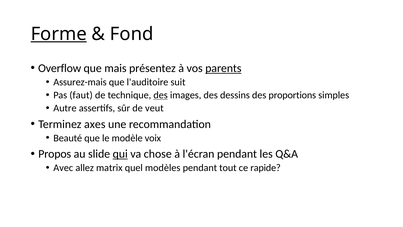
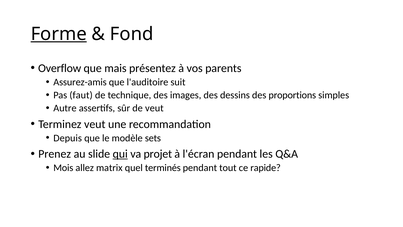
parents underline: present -> none (223, 68)
Assurez-mais: Assurez-mais -> Assurez-amis (80, 82)
des underline: present -> none (161, 95)
Terminez axes: axes -> veut (95, 124)
Beauté: Beauté -> Depuis (68, 138)
voix: voix -> sets (153, 138)
Propos: Propos -> Prenez (55, 154)
chose: chose -> projet (158, 154)
Avec: Avec -> Mois (63, 168)
modèles: modèles -> terminés (163, 168)
